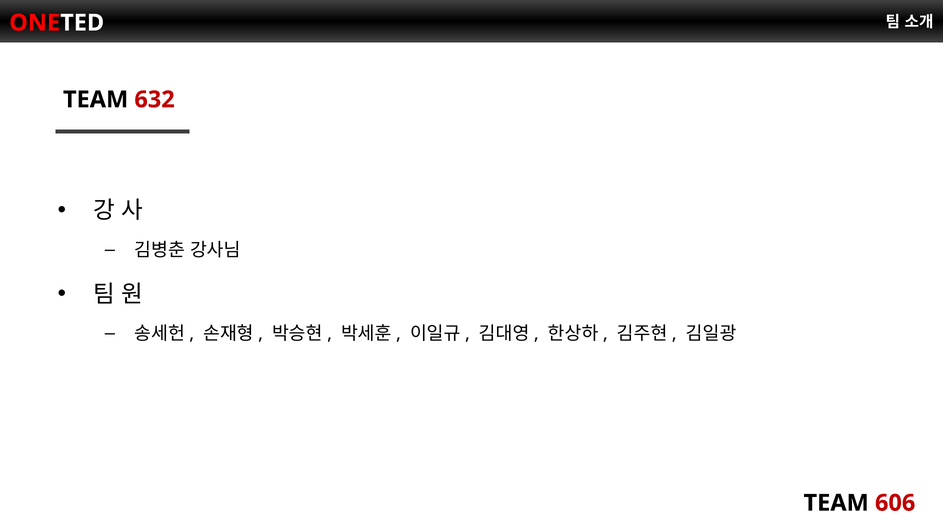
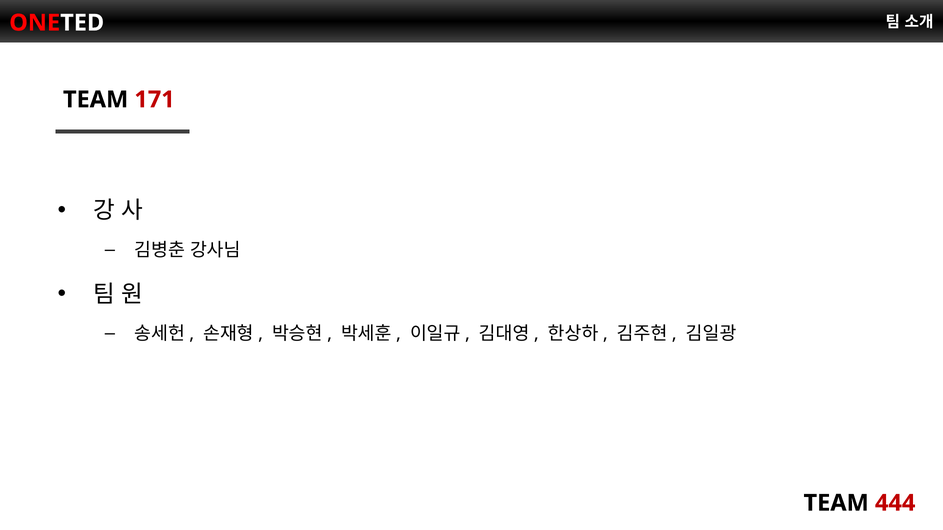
632: 632 -> 171 (155, 100)
606: 606 -> 444 (895, 503)
